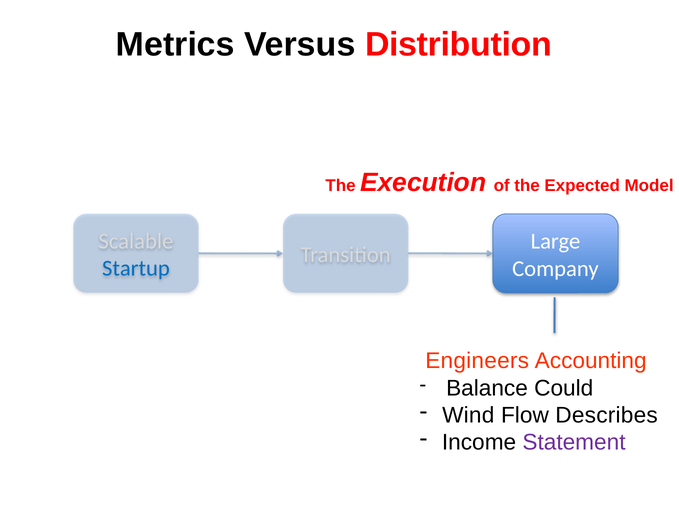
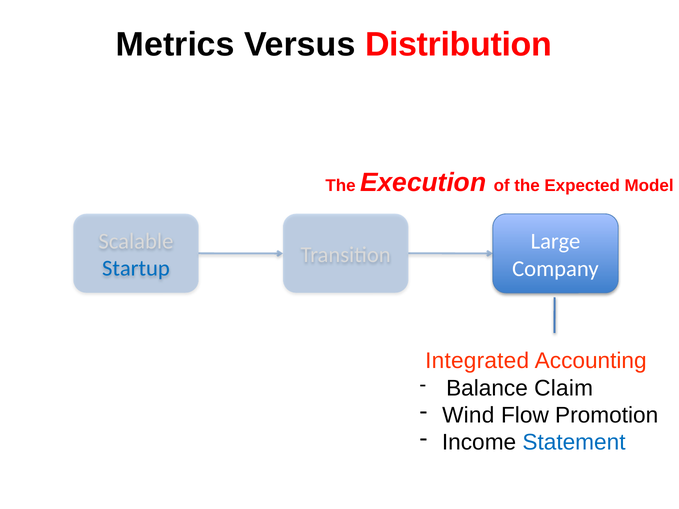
Engineers: Engineers -> Integrated (477, 361)
Could: Could -> Claim (564, 388)
Describes: Describes -> Promotion (607, 415)
Statement colour: purple -> blue (574, 443)
